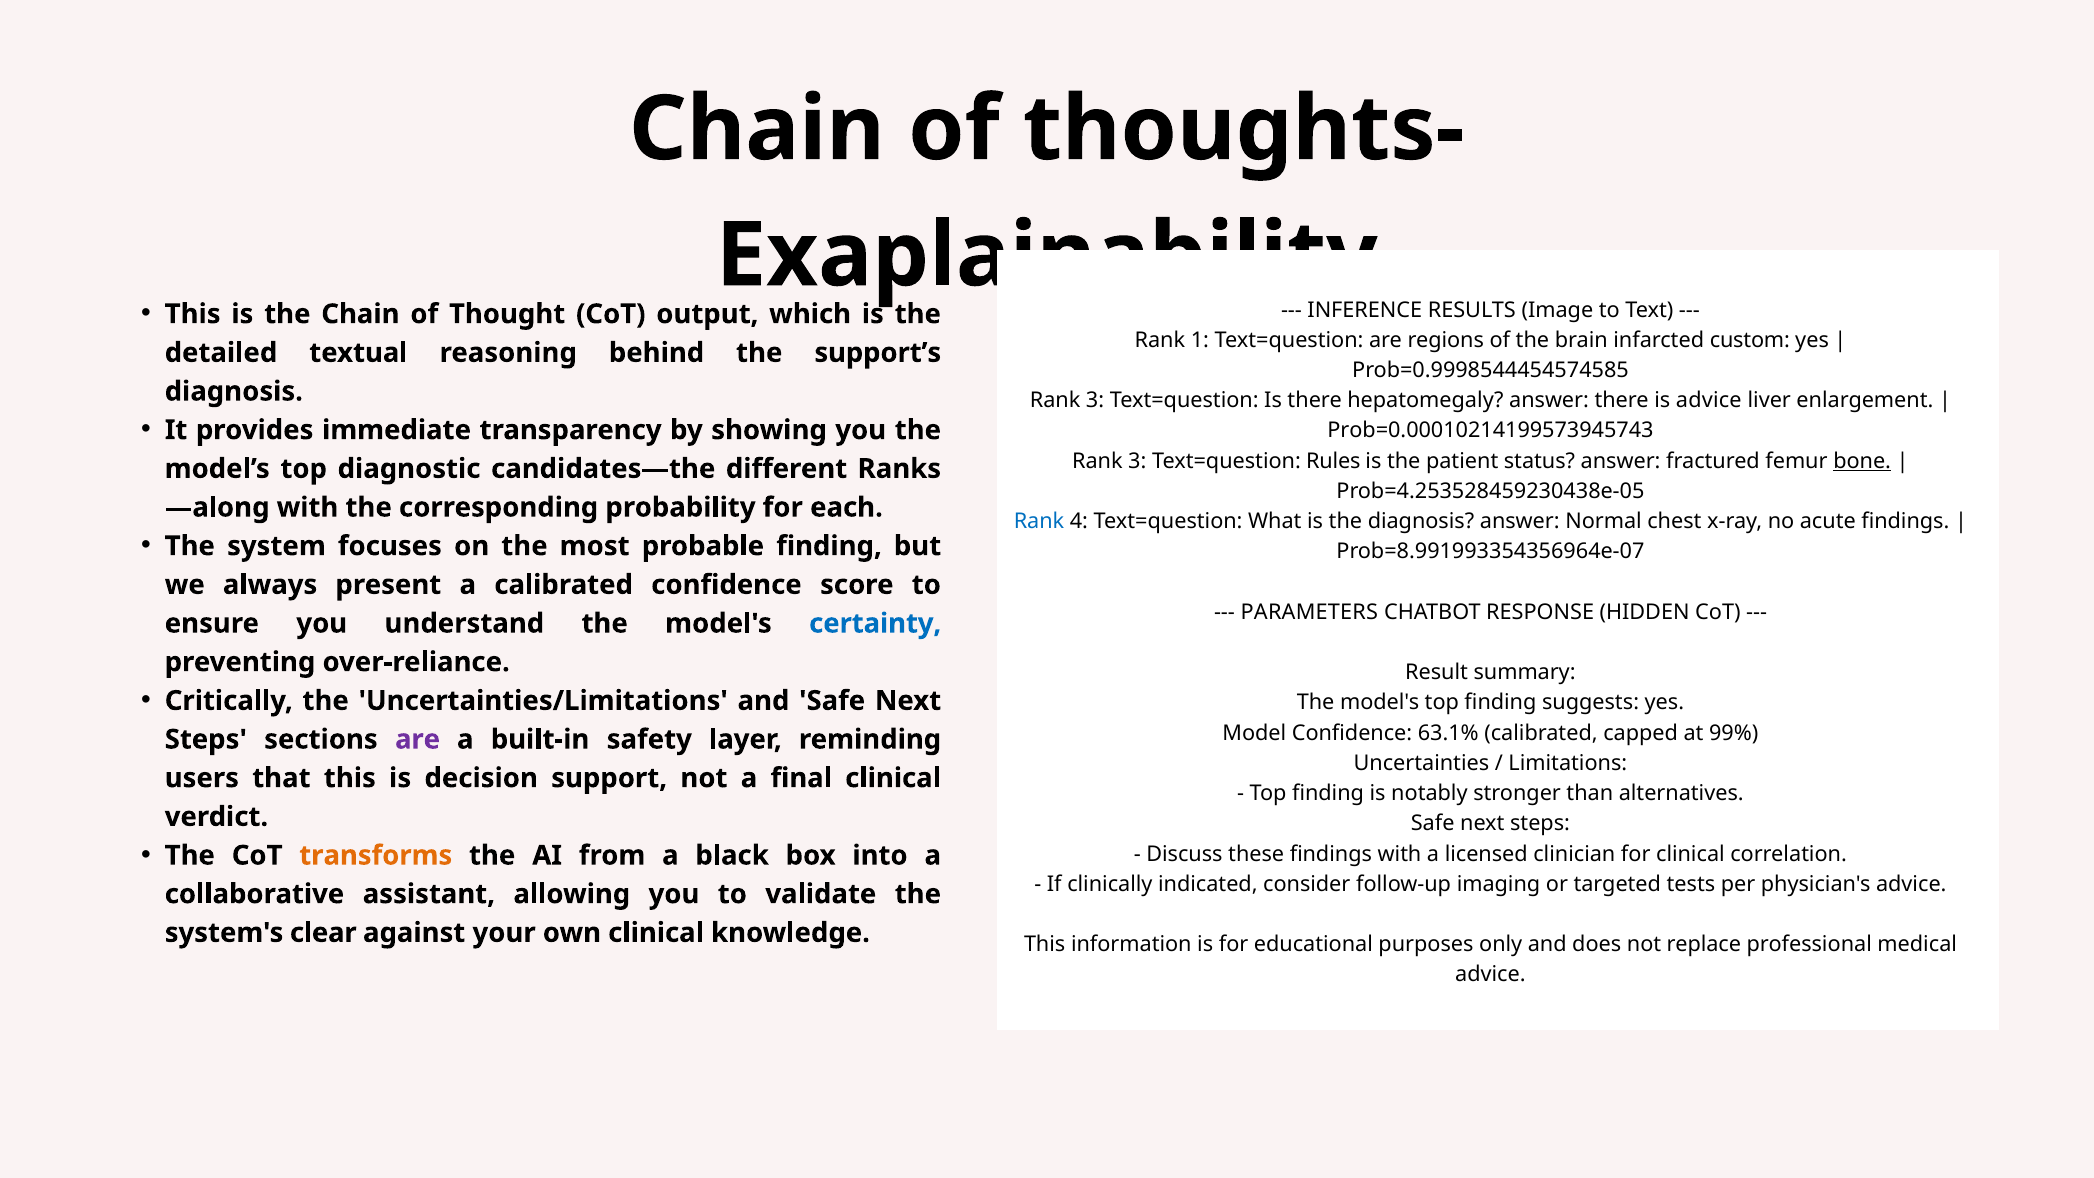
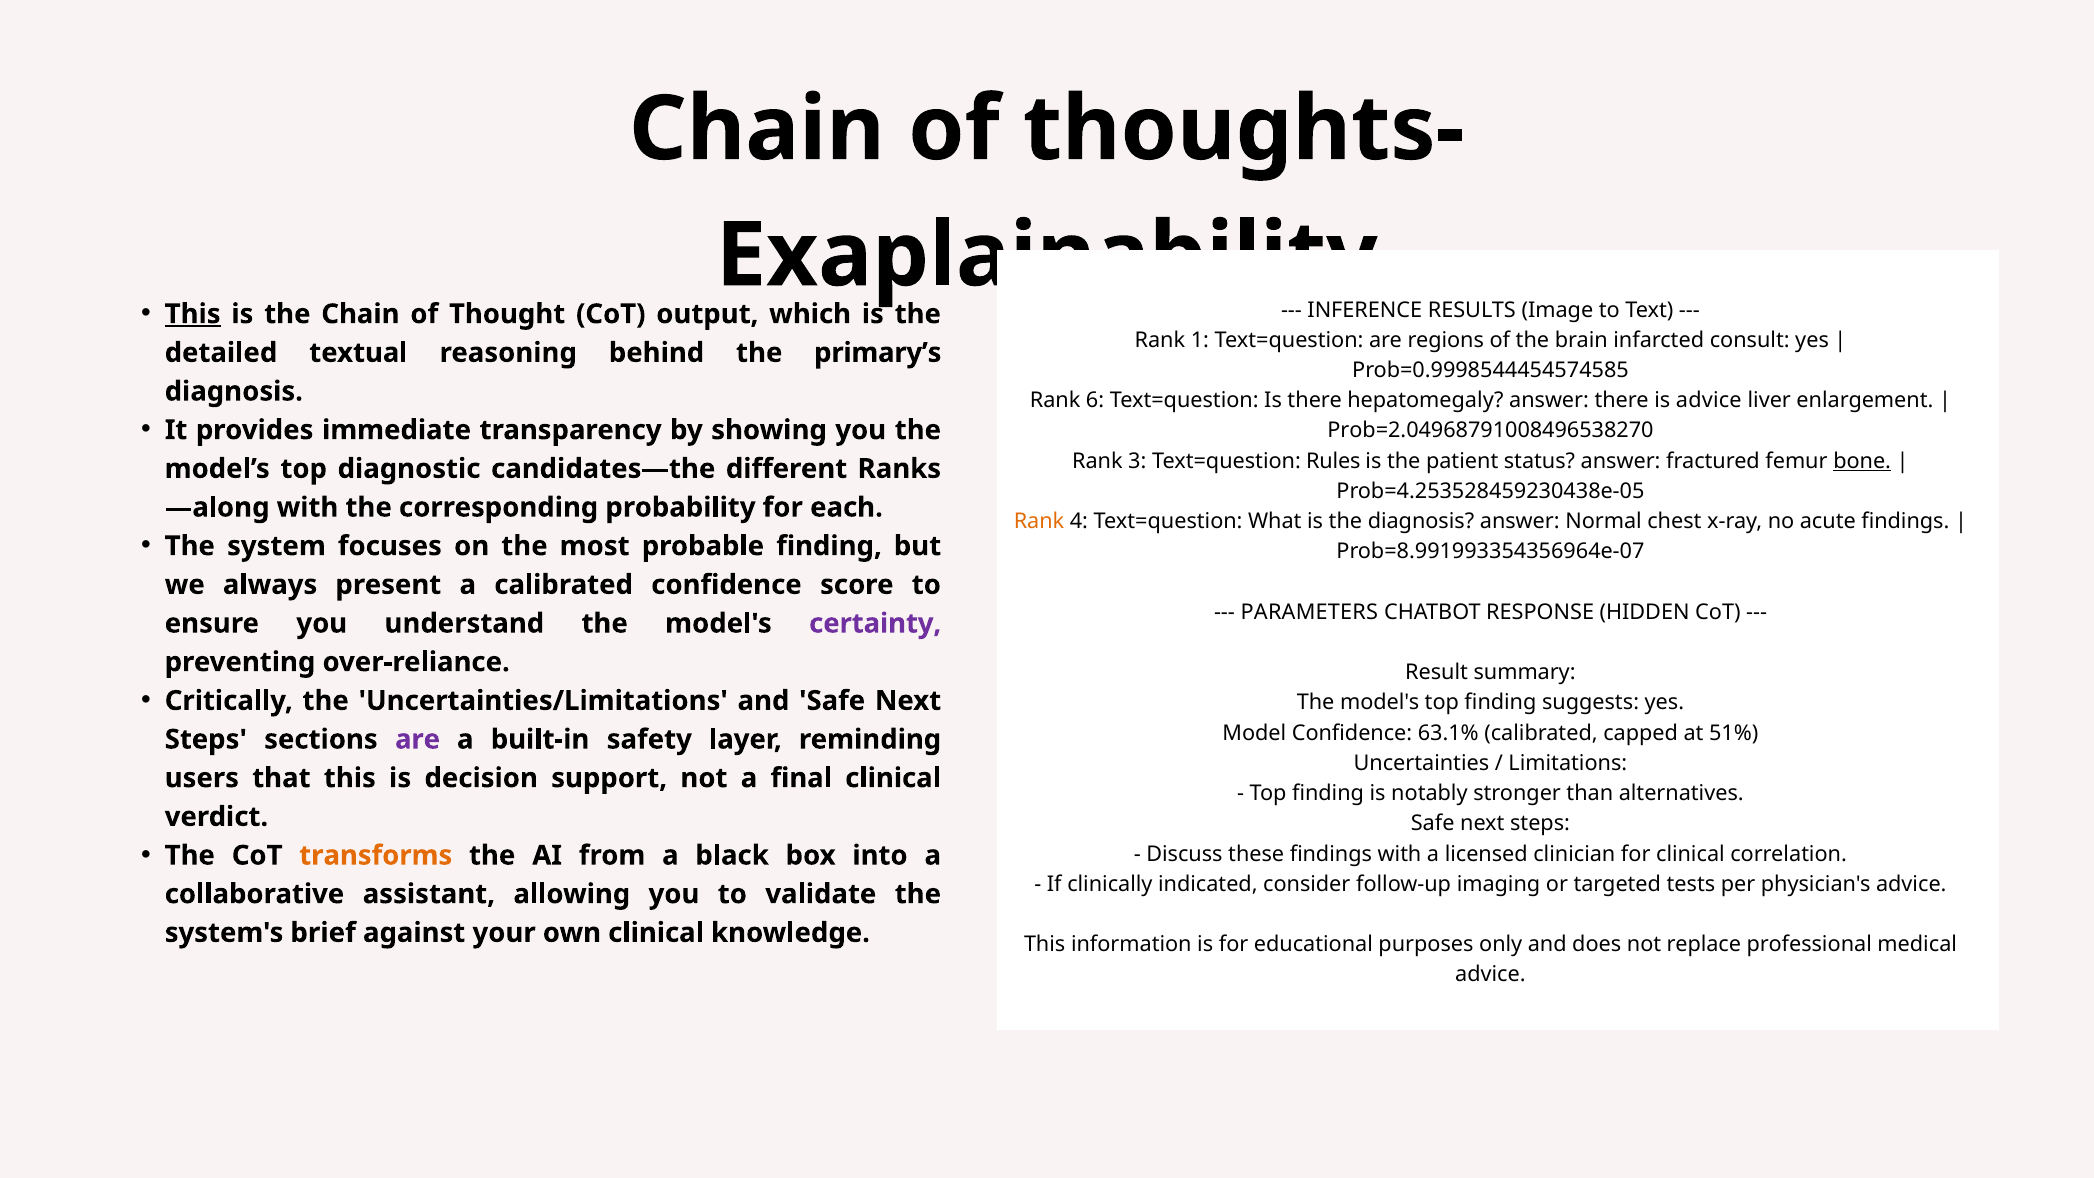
This underline: none -> present (193, 314)
custom: custom -> consult (1750, 340)
support’s: support’s -> primary’s (878, 353)
3: 3 -> 6 (1095, 401)
Prob=0.00010214199573945743: Prob=0.00010214199573945743 -> Prob=2.04968791008496538270 (1490, 431)
Rank colour: blue -> orange (1039, 521)
certainty colour: blue -> purple (875, 623)
99%: 99% -> 51% (1734, 733)
clear: clear -> brief (323, 933)
